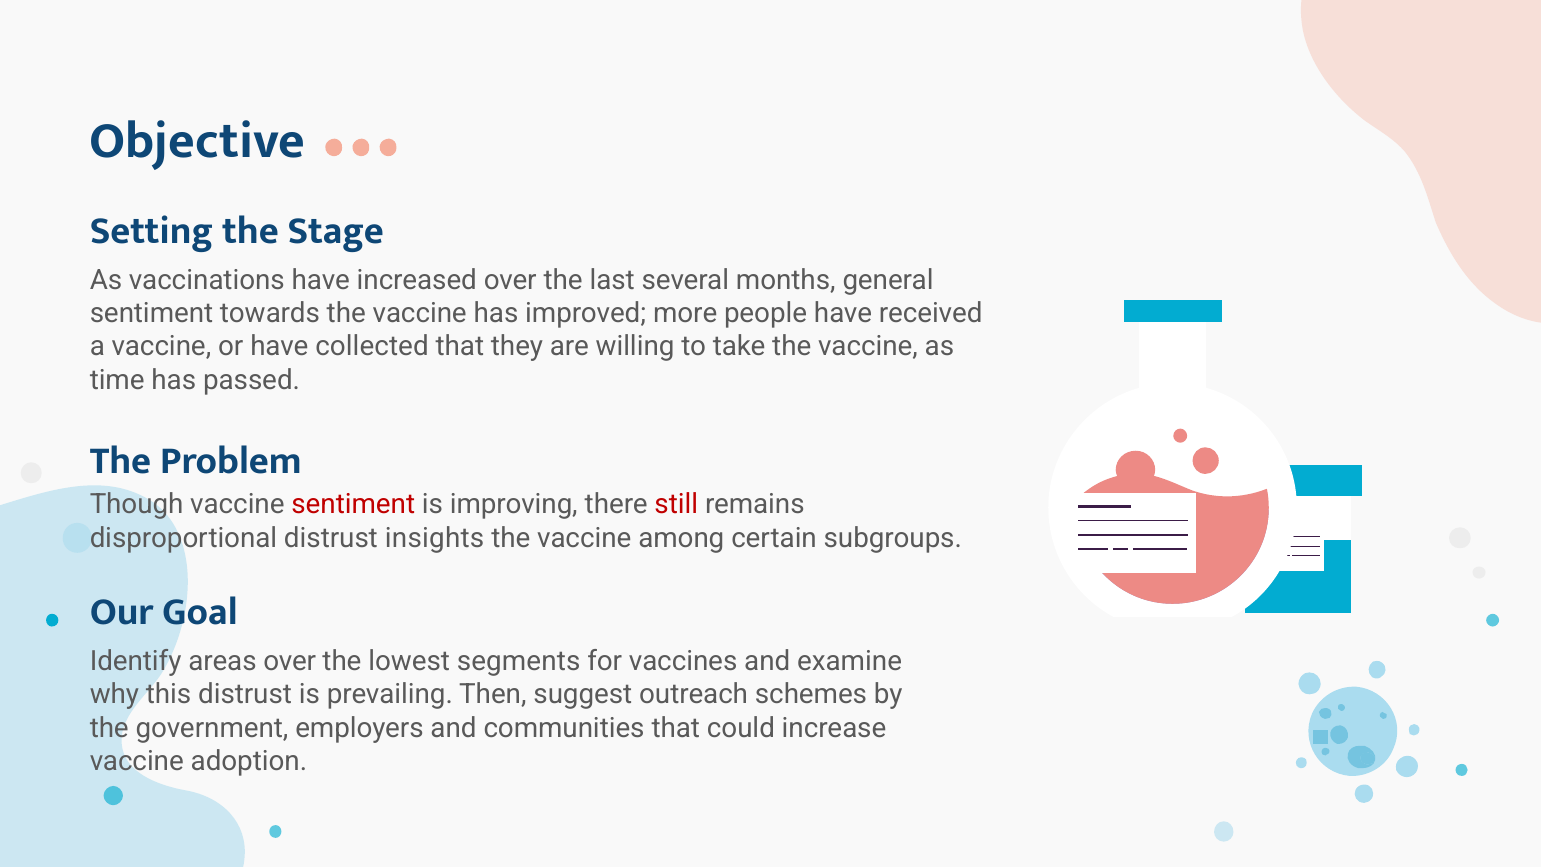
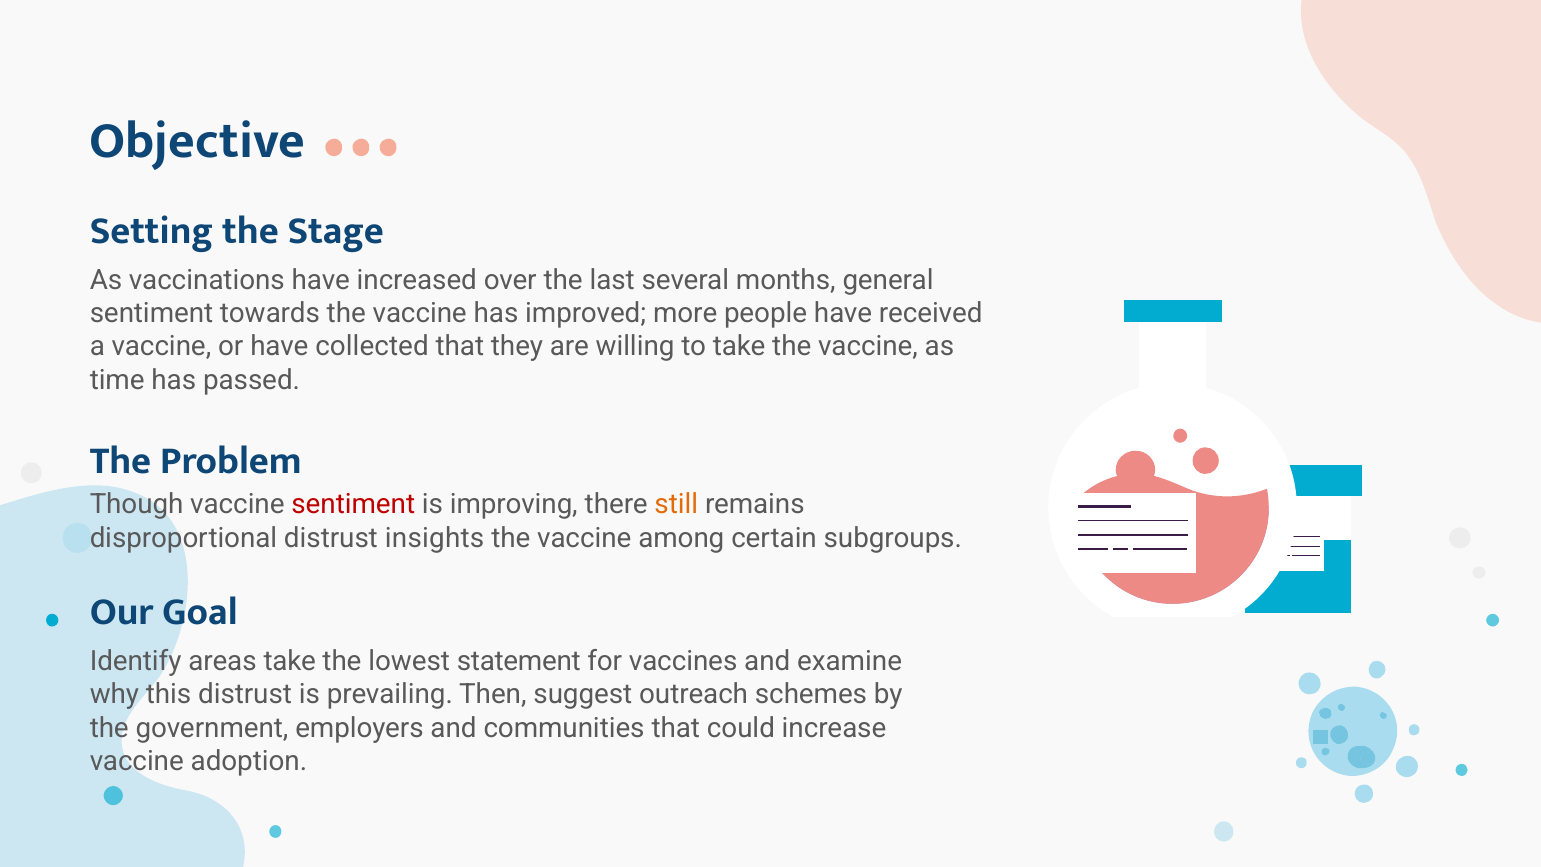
still colour: red -> orange (676, 504)
areas over: over -> take (290, 661)
segments: segments -> statement (519, 661)
